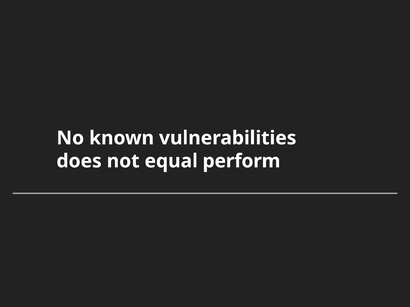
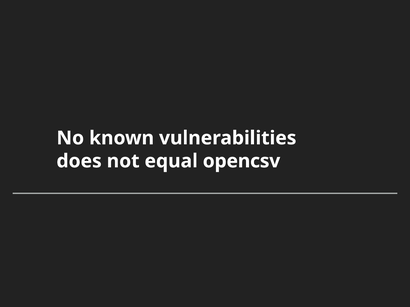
perform: perform -> opencsv (241, 161)
